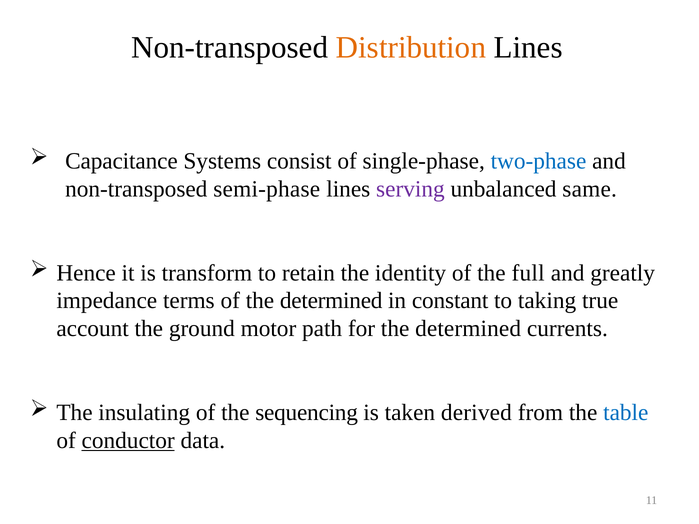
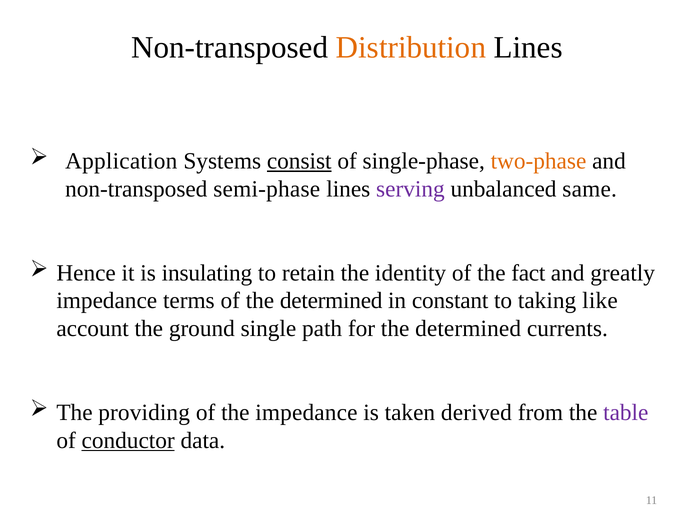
Capacitance: Capacitance -> Application (121, 161)
consist underline: none -> present (299, 161)
two-phase colour: blue -> orange (538, 161)
transform: transform -> insulating (207, 273)
full: full -> fact (528, 273)
true: true -> like (600, 301)
motor: motor -> single (268, 329)
insulating: insulating -> providing (144, 413)
the sequencing: sequencing -> impedance (306, 413)
table colour: blue -> purple (626, 413)
